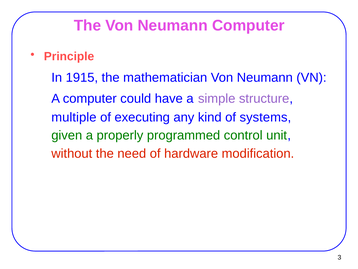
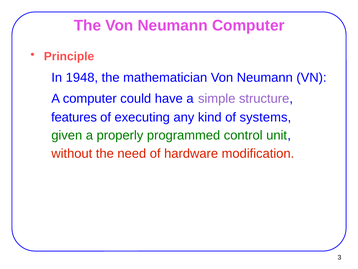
1915: 1915 -> 1948 (82, 77)
multiple: multiple -> features (74, 117)
